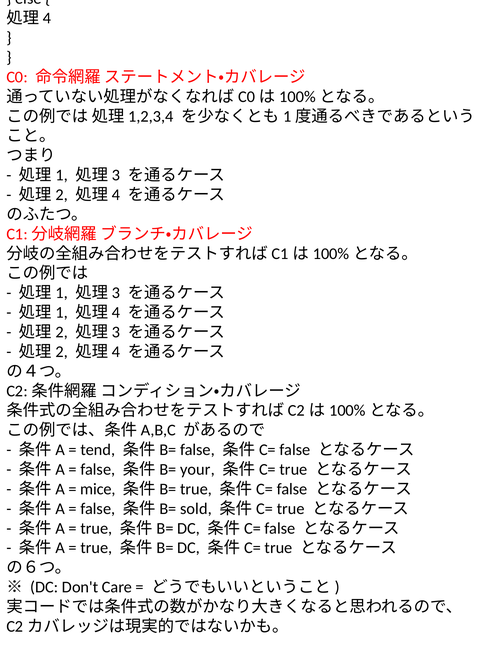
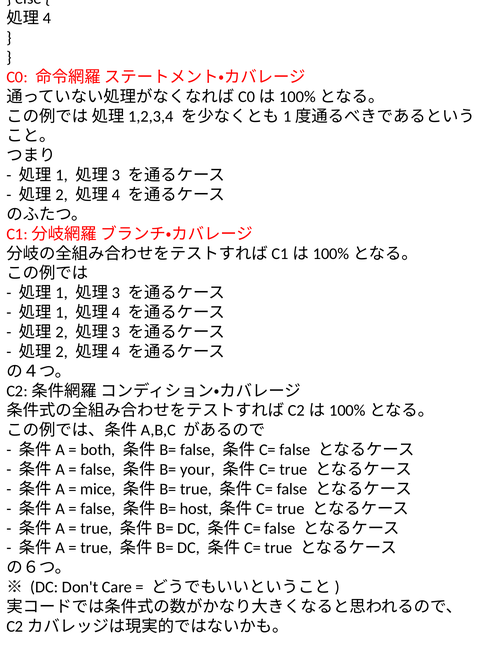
tend: tend -> both (98, 449)
sold: sold -> host (196, 508)
